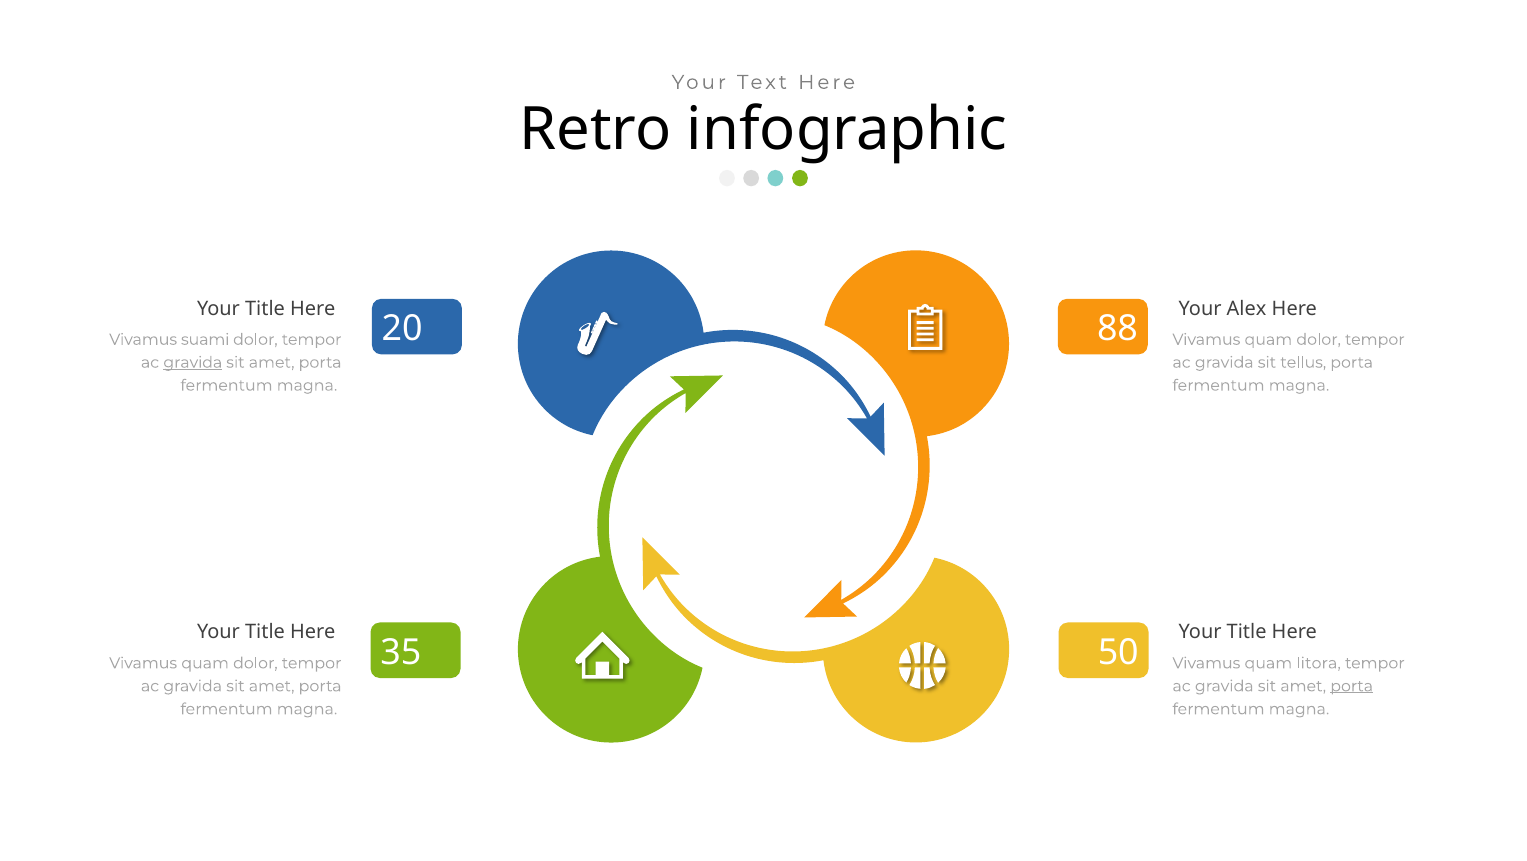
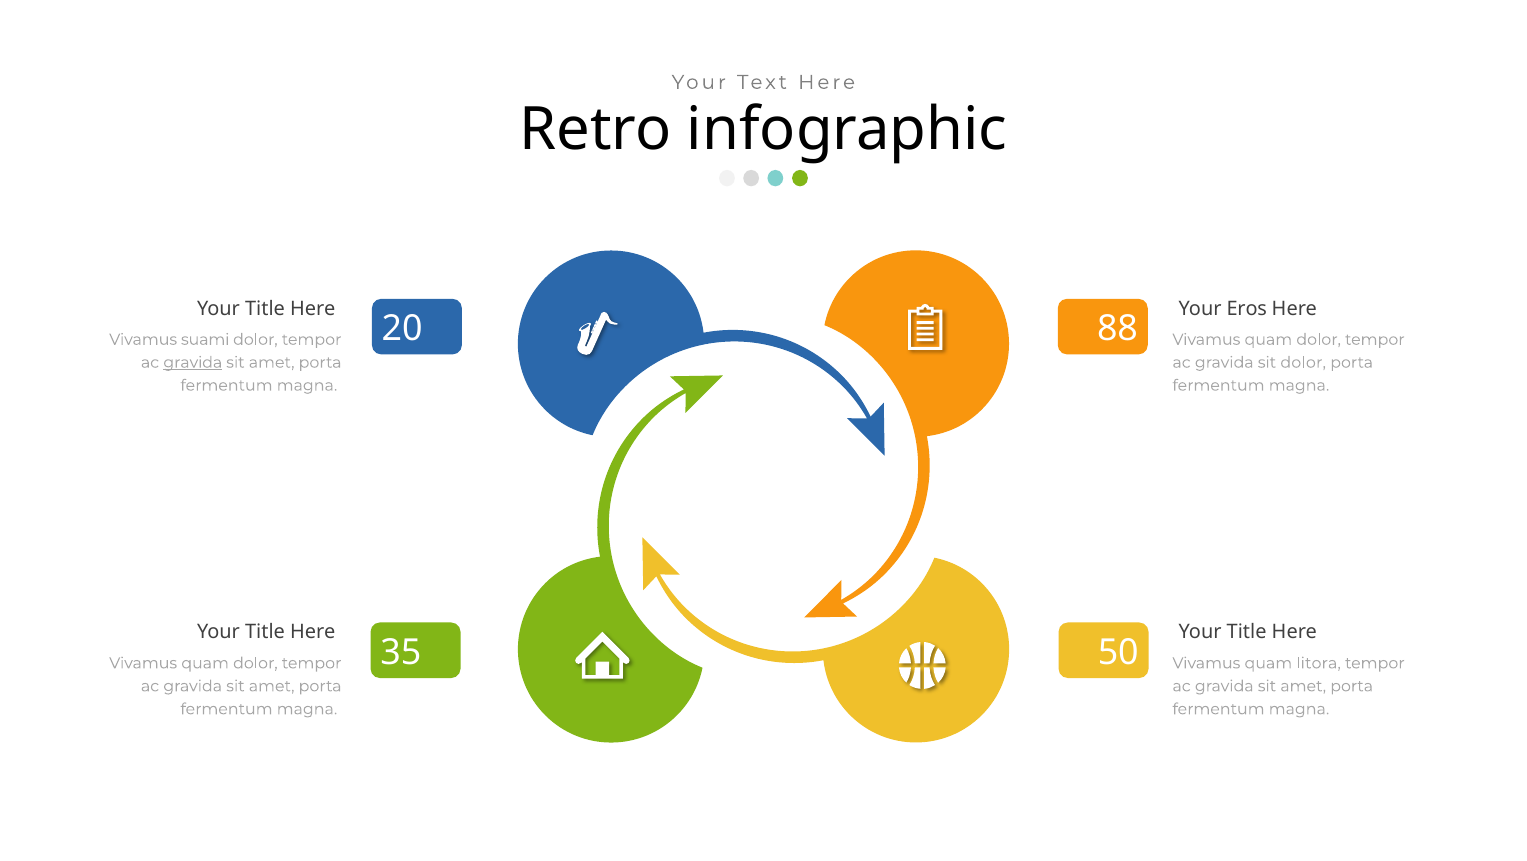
Alex: Alex -> Eros (1247, 308)
sit tellus: tellus -> dolor (1303, 362)
porta underline: present -> none (1352, 686)
